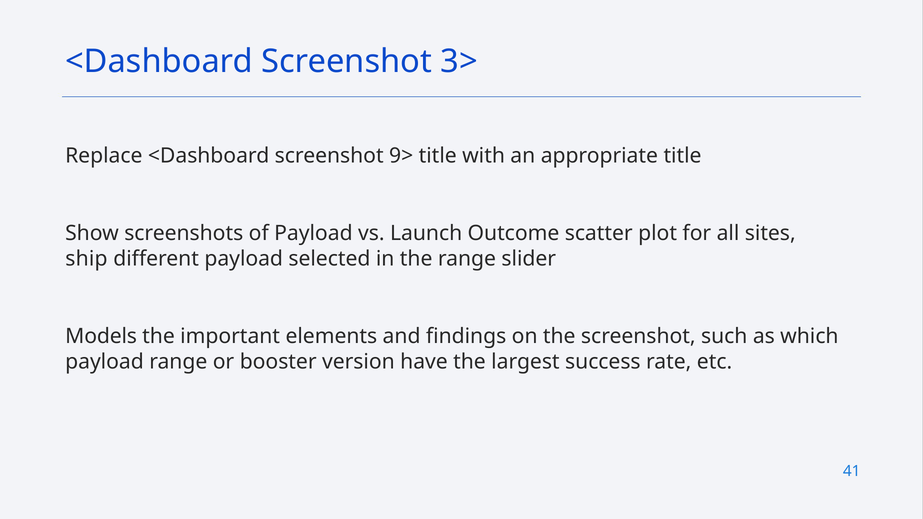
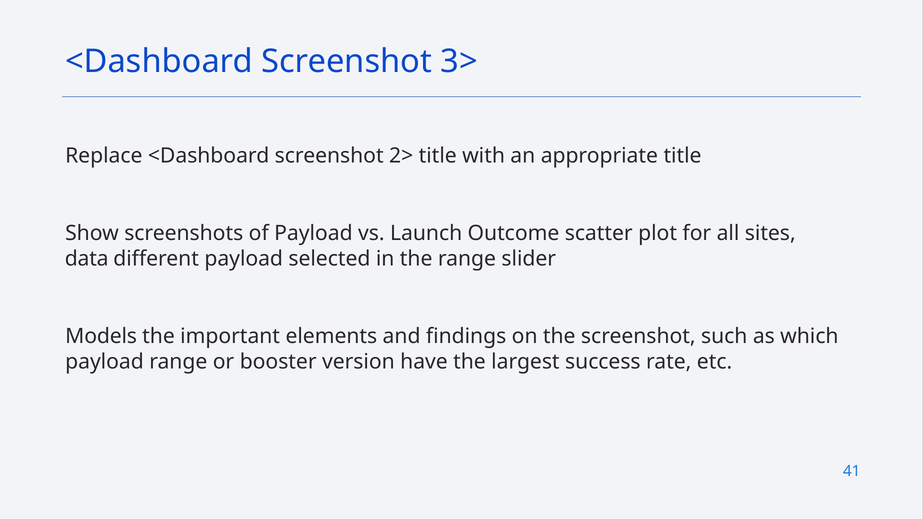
9>: 9> -> 2> (401, 156)
ship: ship -> data (87, 259)
